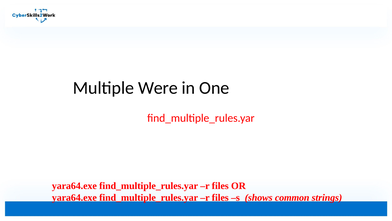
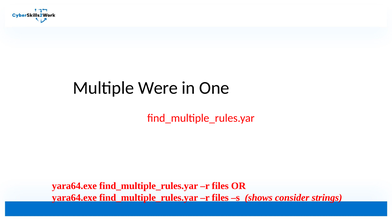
common: common -> consider (292, 197)
